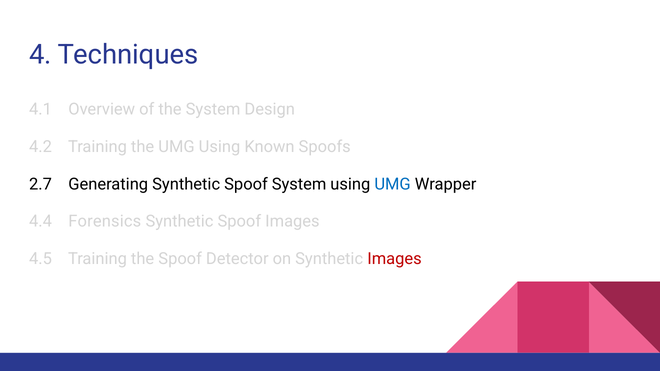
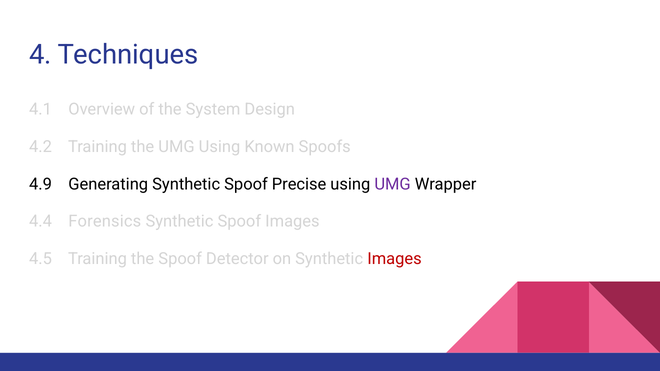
2.7: 2.7 -> 4.9 (41, 184)
Spoof System: System -> Precise (299, 184)
UMG colour: blue -> purple (393, 184)
